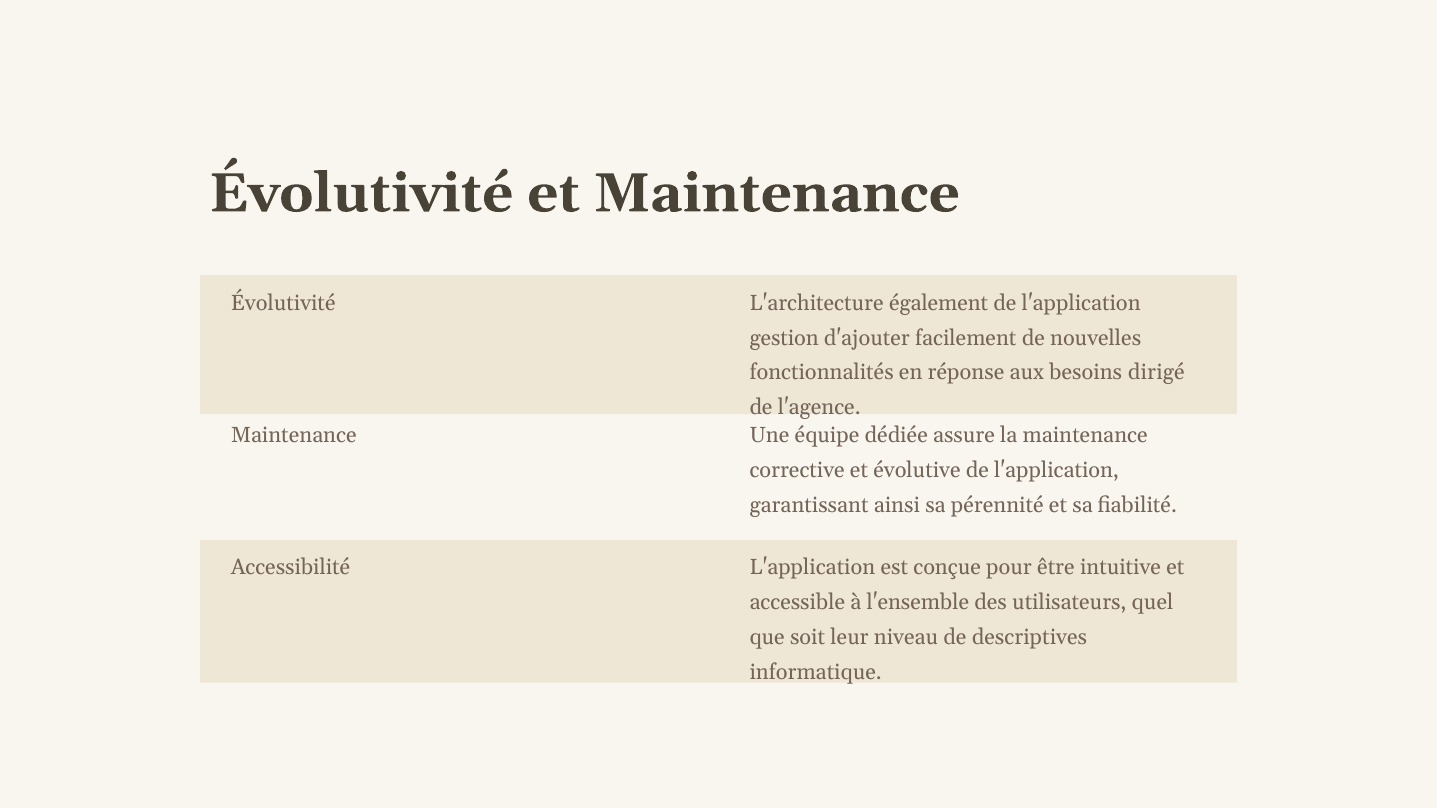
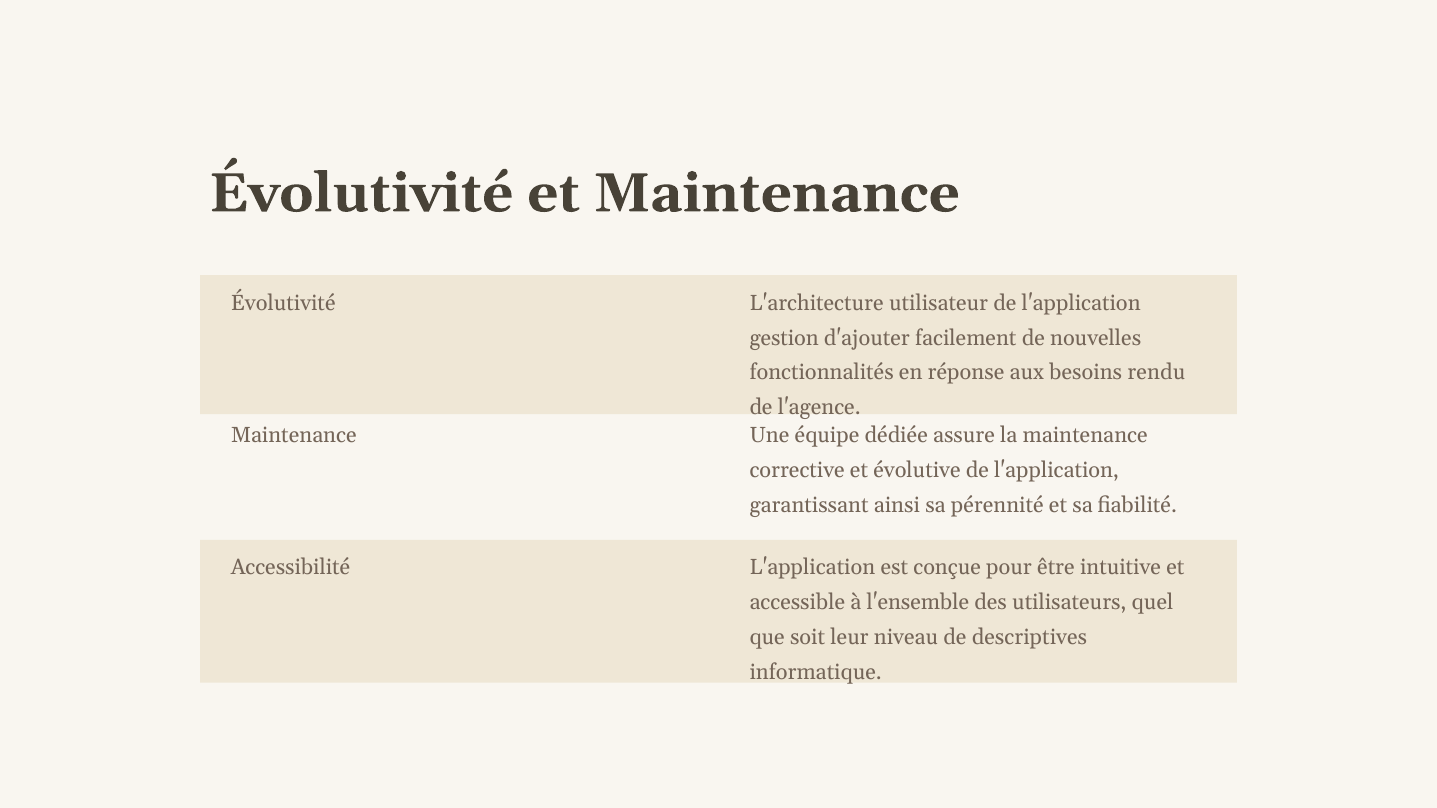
également: également -> utilisateur (939, 303)
dirigé: dirigé -> rendu (1156, 373)
